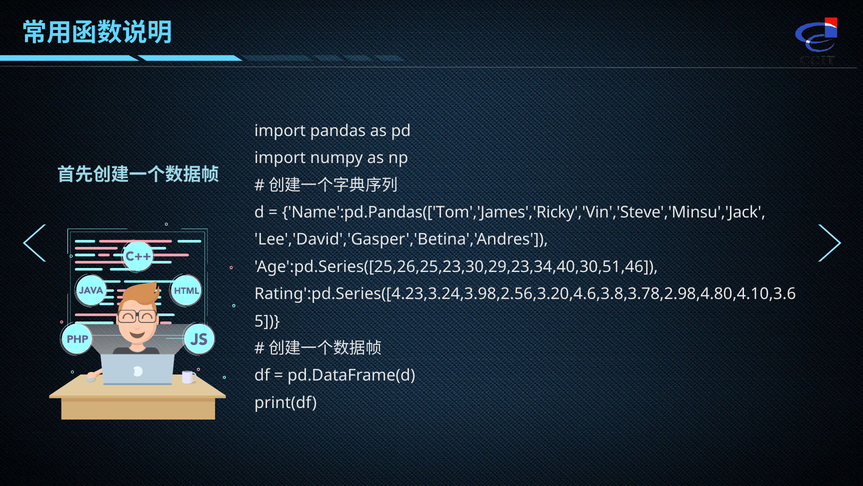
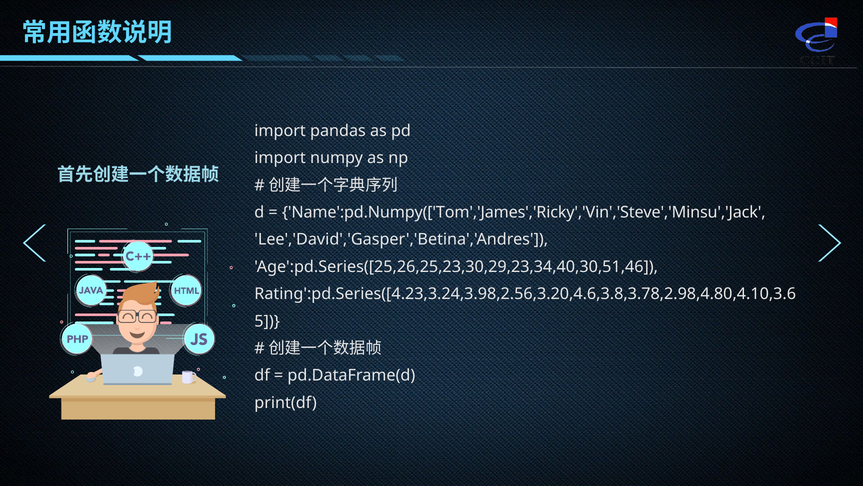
Name':pd.Pandas(['Tom','James','Ricky','Vin','Steve','Minsu','Jack: Name':pd.Pandas(['Tom','James','Ricky','Vin','Steve','Minsu','Jack -> Name':pd.Numpy(['Tom','James','Ricky','Vin','Steve','Minsu','Jack (524, 212)
